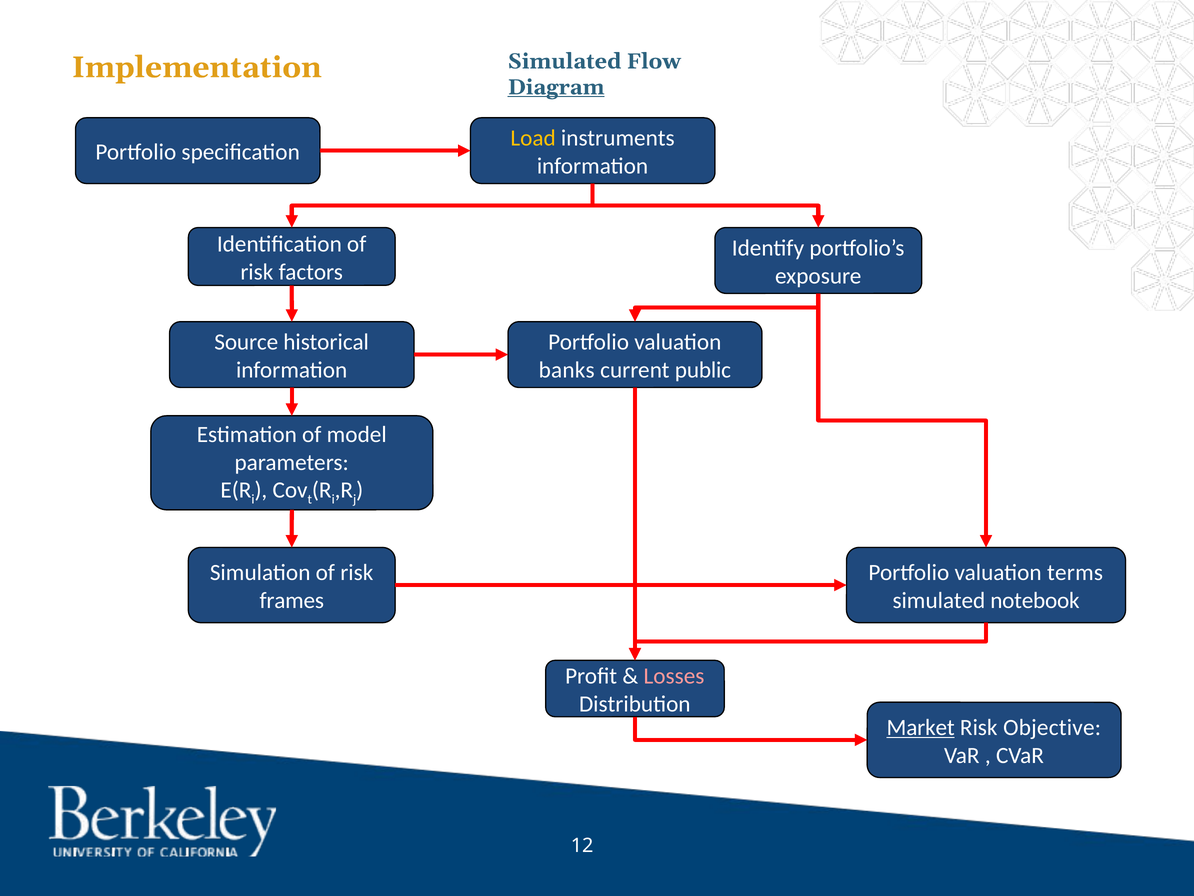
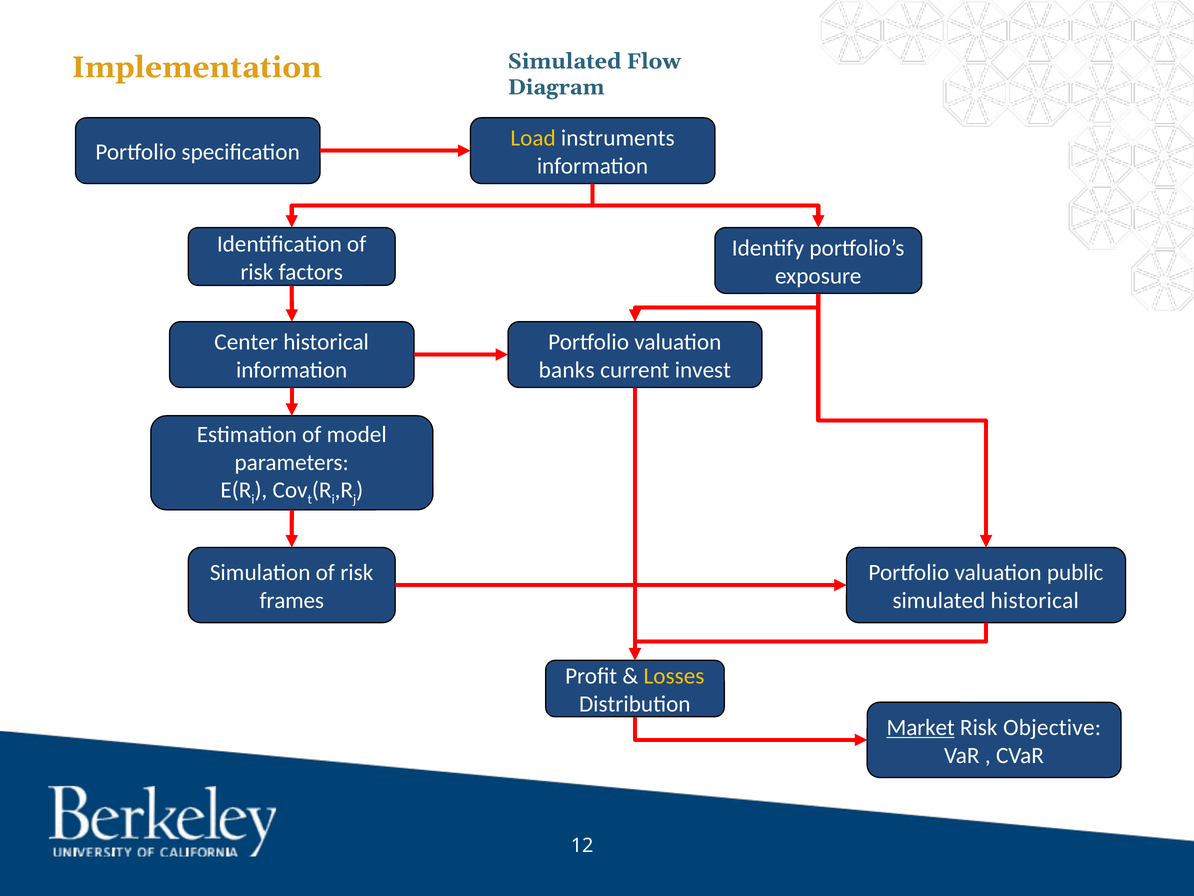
Diagram underline: present -> none (556, 87)
Source: Source -> Center (246, 342)
public: public -> invest (703, 370)
terms: terms -> public (1075, 572)
simulated notebook: notebook -> historical (1035, 600)
Losses colour: pink -> yellow (674, 676)
